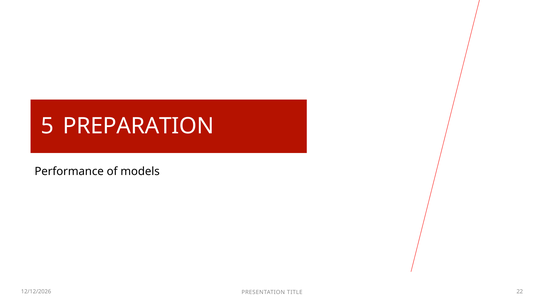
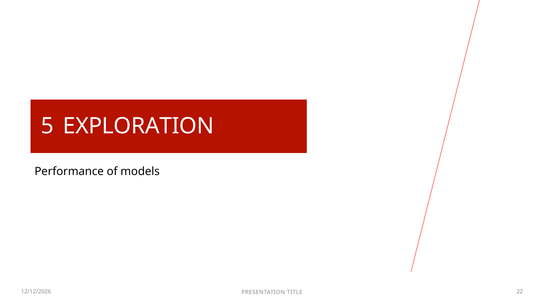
PREPARATION: PREPARATION -> EXPLORATION (138, 126)
